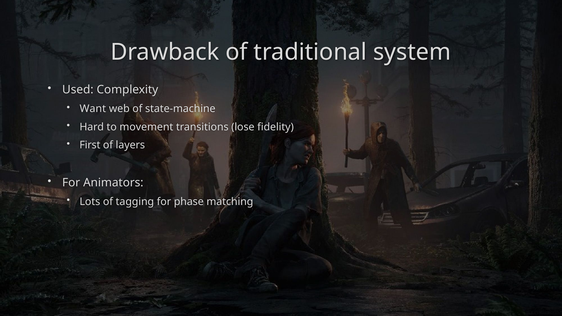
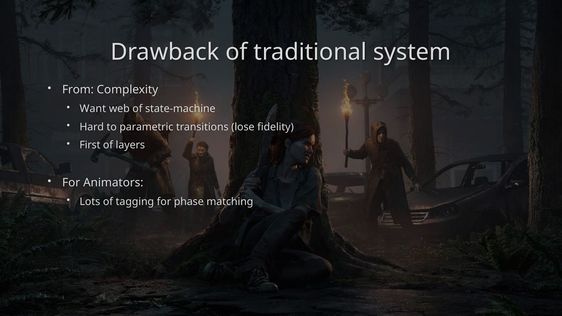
Used: Used -> From (78, 90)
movement: movement -> parametric (146, 127)
